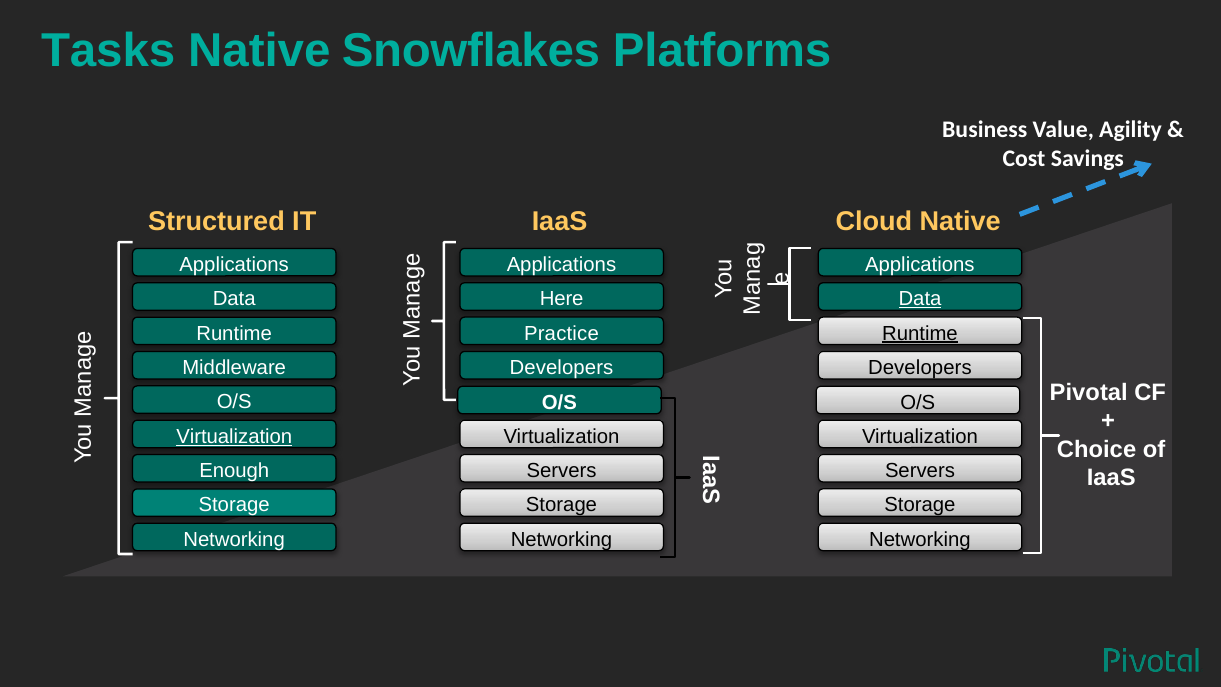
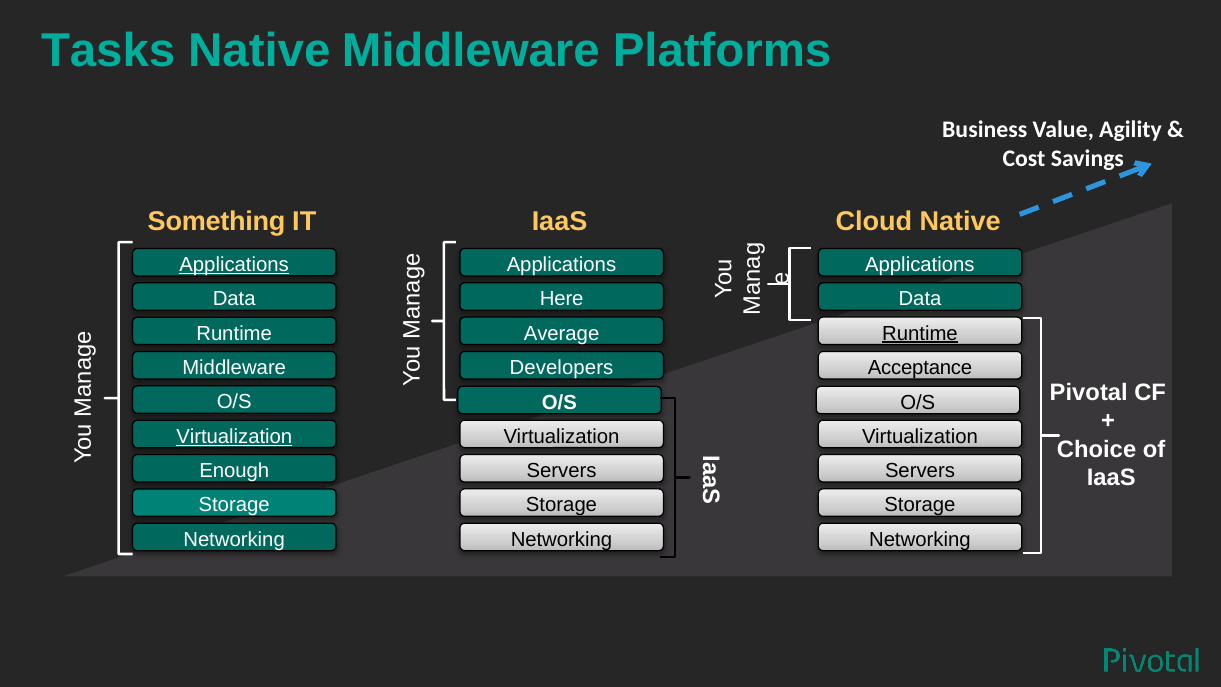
Native Snowflakes: Snowflakes -> Middleware (471, 50)
Structured: Structured -> Something (217, 222)
Applications underline: none -> present (234, 265)
Data underline: present -> none (920, 299)
Practice: Practice -> Average (562, 333)
Developers: Developers -> Acceptance (920, 368)
